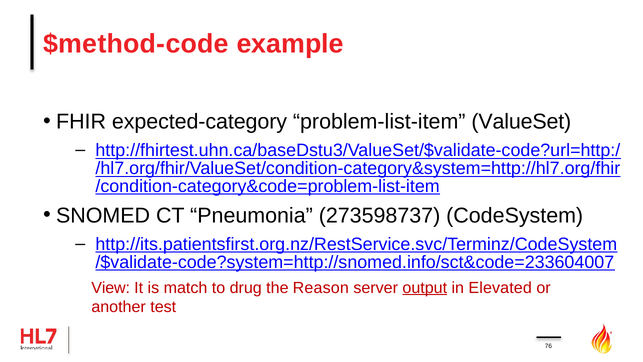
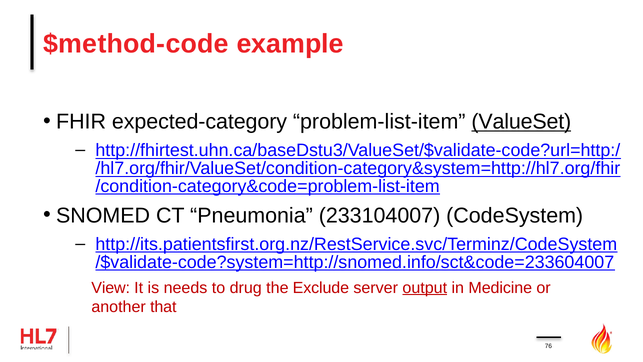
ValueSet underline: none -> present (521, 122)
273598737: 273598737 -> 233104007 (380, 215)
match: match -> needs (186, 288)
Reason: Reason -> Exclude (321, 288)
Elevated: Elevated -> Medicine (500, 288)
test: test -> that (163, 307)
